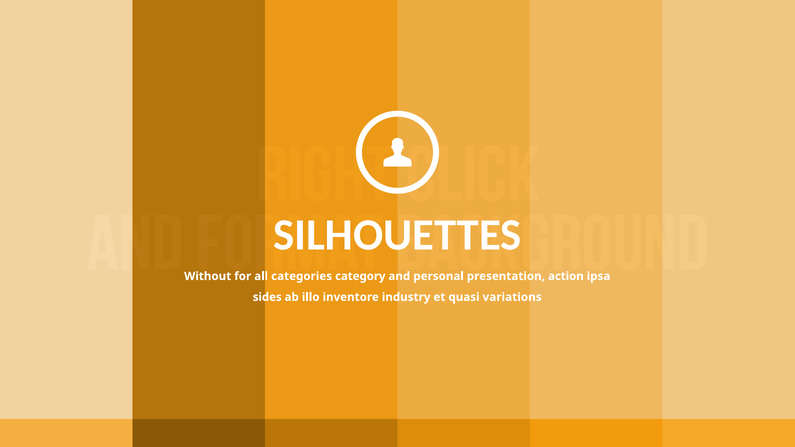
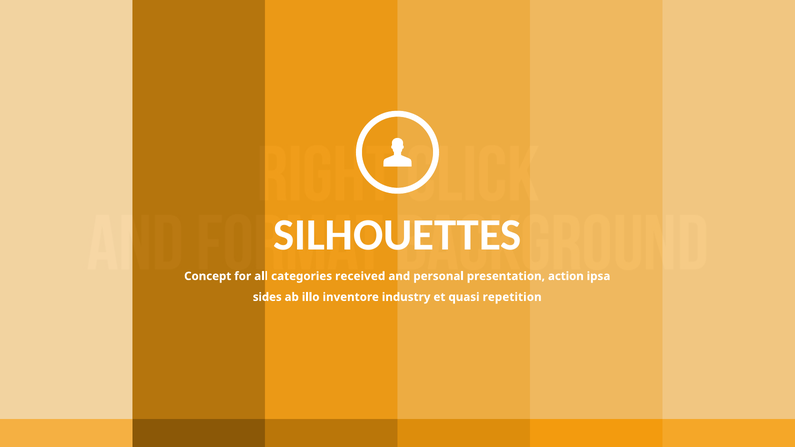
Without: Without -> Concept (208, 276)
category: category -> received (360, 276)
variations: variations -> repetition (512, 297)
